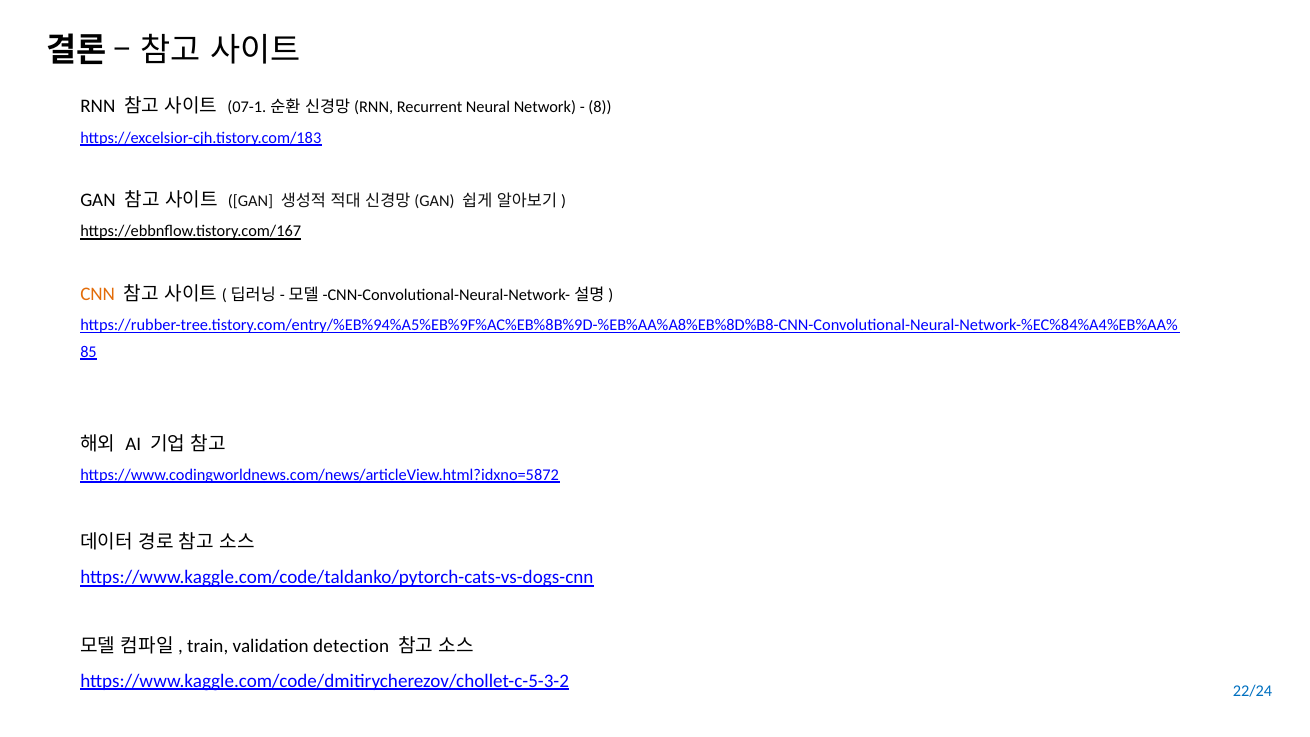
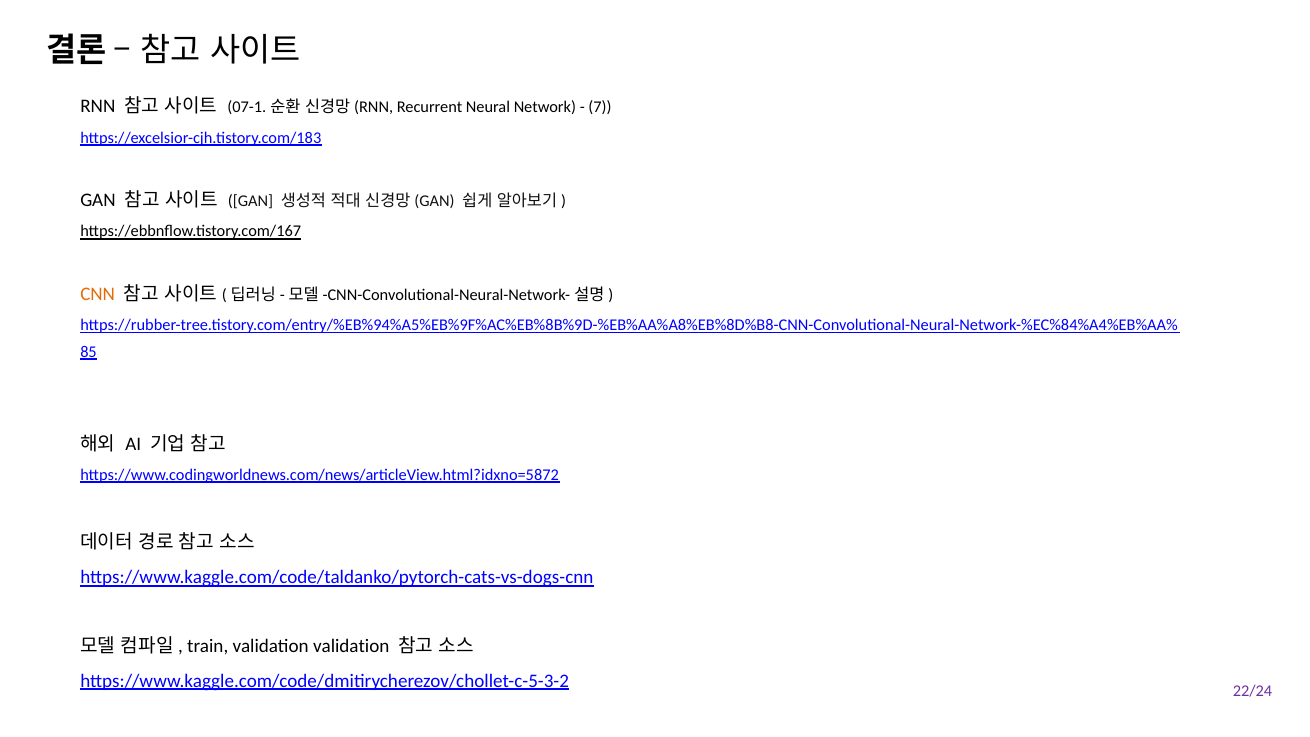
8: 8 -> 7 (600, 108)
validation detection: detection -> validation (351, 646)
22/24 colour: blue -> purple (1252, 691)
